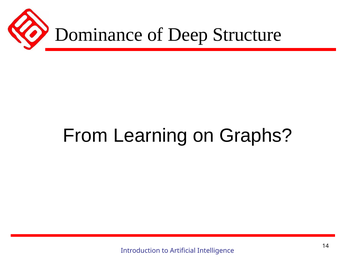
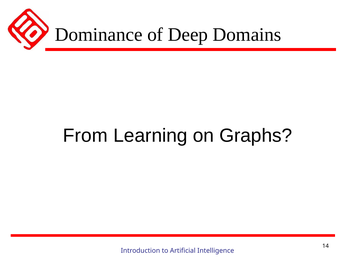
Structure: Structure -> Domains (247, 35)
